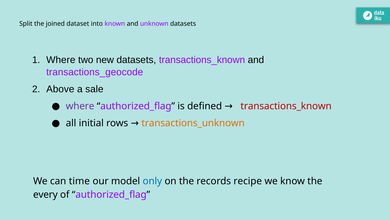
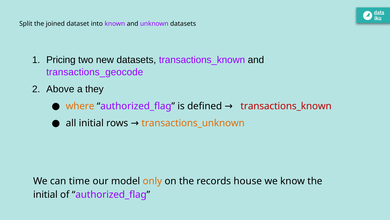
Where: Where -> Pricing (61, 60)
sale: sale -> they (94, 89)
where colour: purple -> orange (80, 106)
only colour: blue -> orange (152, 181)
recipe: recipe -> house (248, 181)
every: every -> initial (45, 194)
